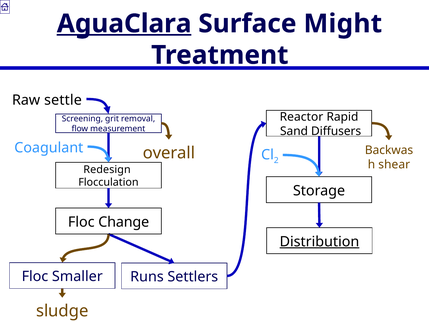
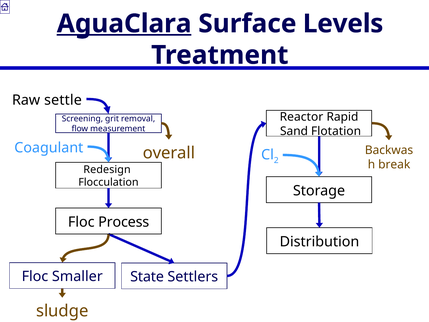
Might: Might -> Levels (343, 24)
Diffusers: Diffusers -> Flotation (336, 131)
shear: shear -> break (394, 165)
Change: Change -> Process (124, 222)
Distribution underline: present -> none (319, 241)
Runs: Runs -> State (147, 277)
